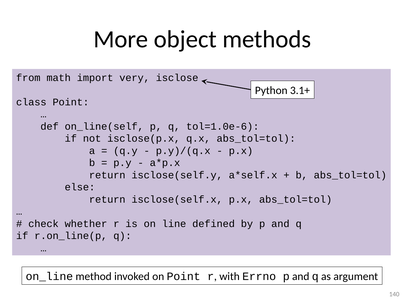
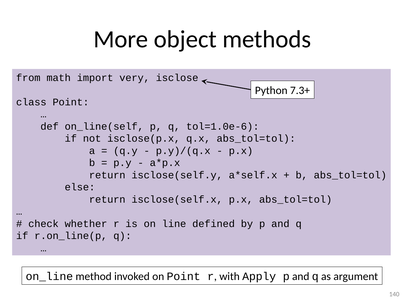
3.1+: 3.1+ -> 7.3+ (300, 90)
Errno: Errno -> Apply (259, 276)
